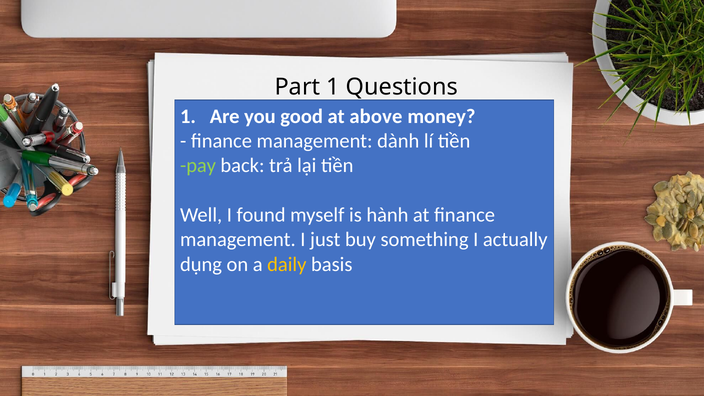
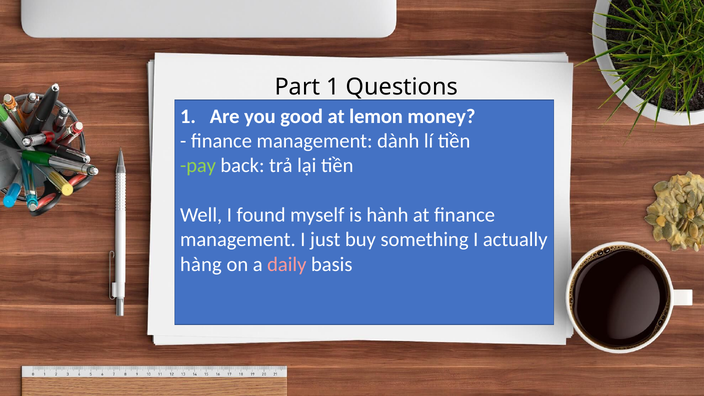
above: above -> lemon (376, 116)
dụng: dụng -> hàng (201, 264)
daily colour: yellow -> pink (287, 264)
